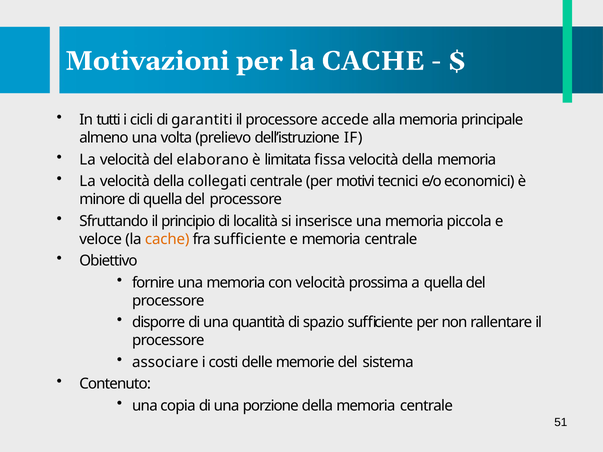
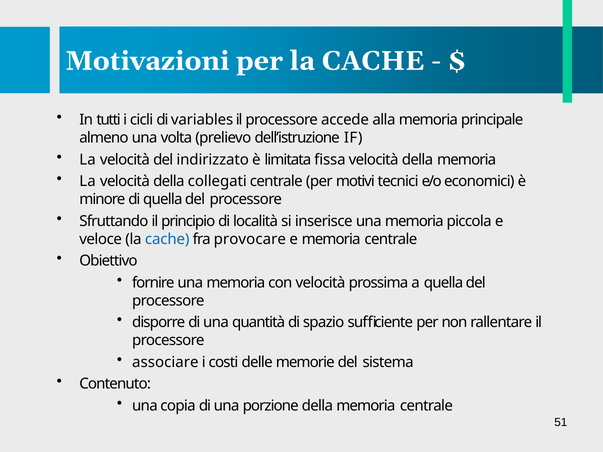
garantiti: garantiti -> variables (202, 120)
elaborano: elaborano -> indirizzato (213, 160)
cache colour: orange -> blue (167, 239)
fra sufficiente: sufficiente -> provocare (250, 239)
